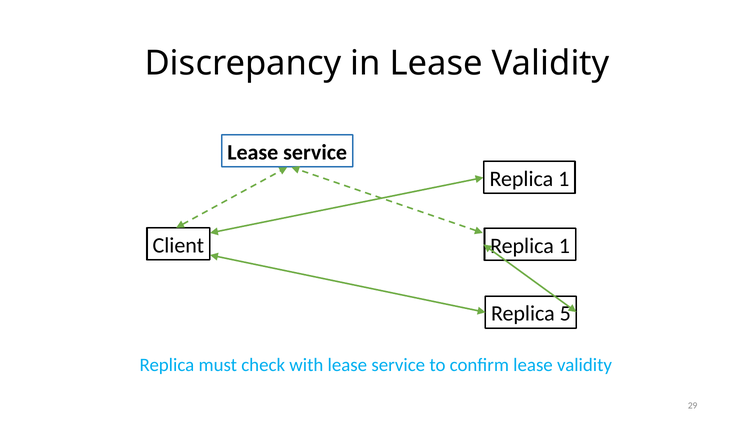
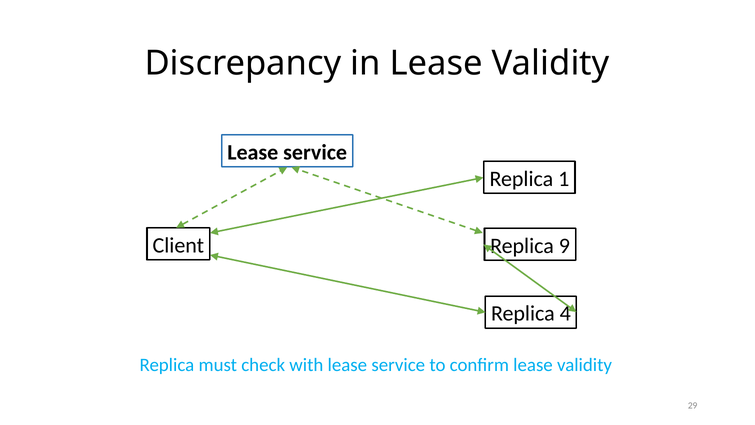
Client Replica 1: 1 -> 9 (564, 246)
5: 5 -> 4 (565, 313)
